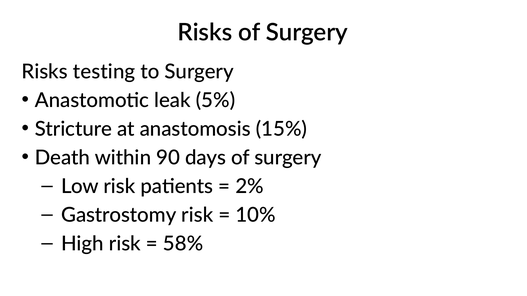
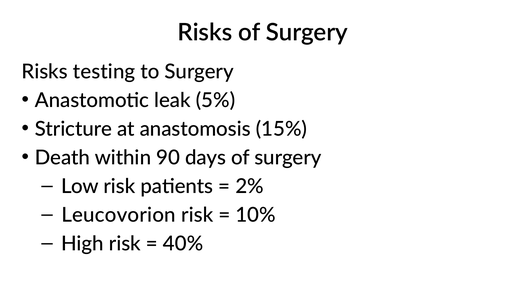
Gastrostomy: Gastrostomy -> Leucovorion (119, 215)
58%: 58% -> 40% (183, 244)
